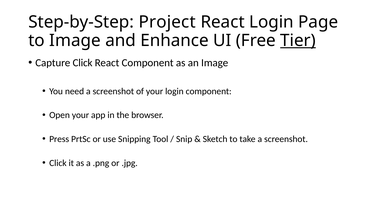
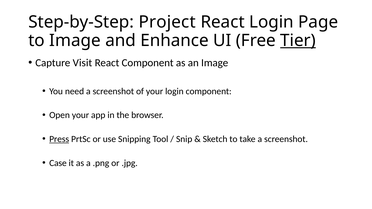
Capture Click: Click -> Visit (82, 63)
Press underline: none -> present (59, 139)
Click: Click -> Case (58, 163)
